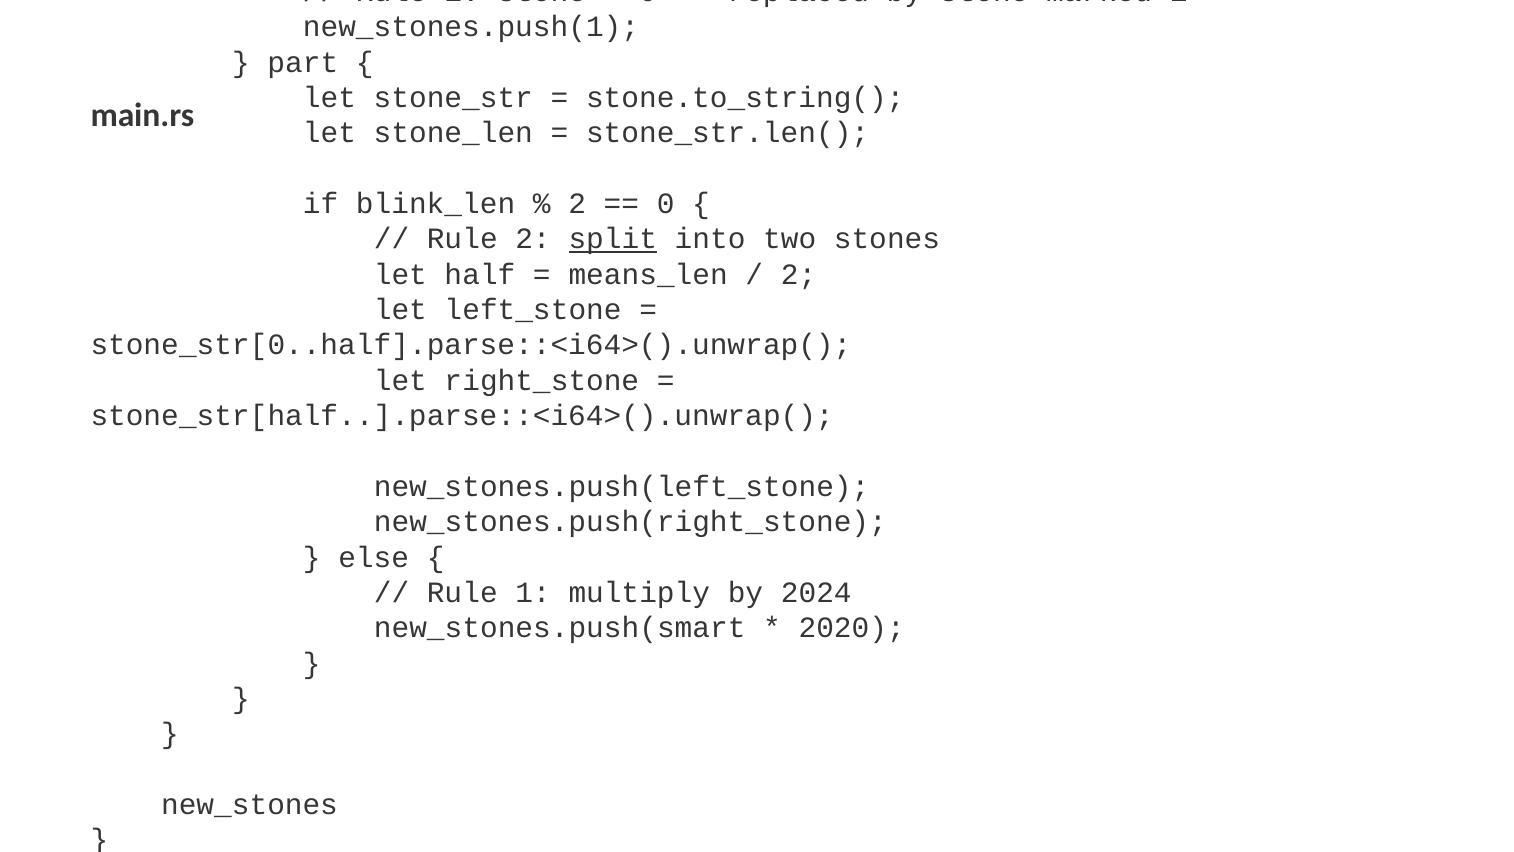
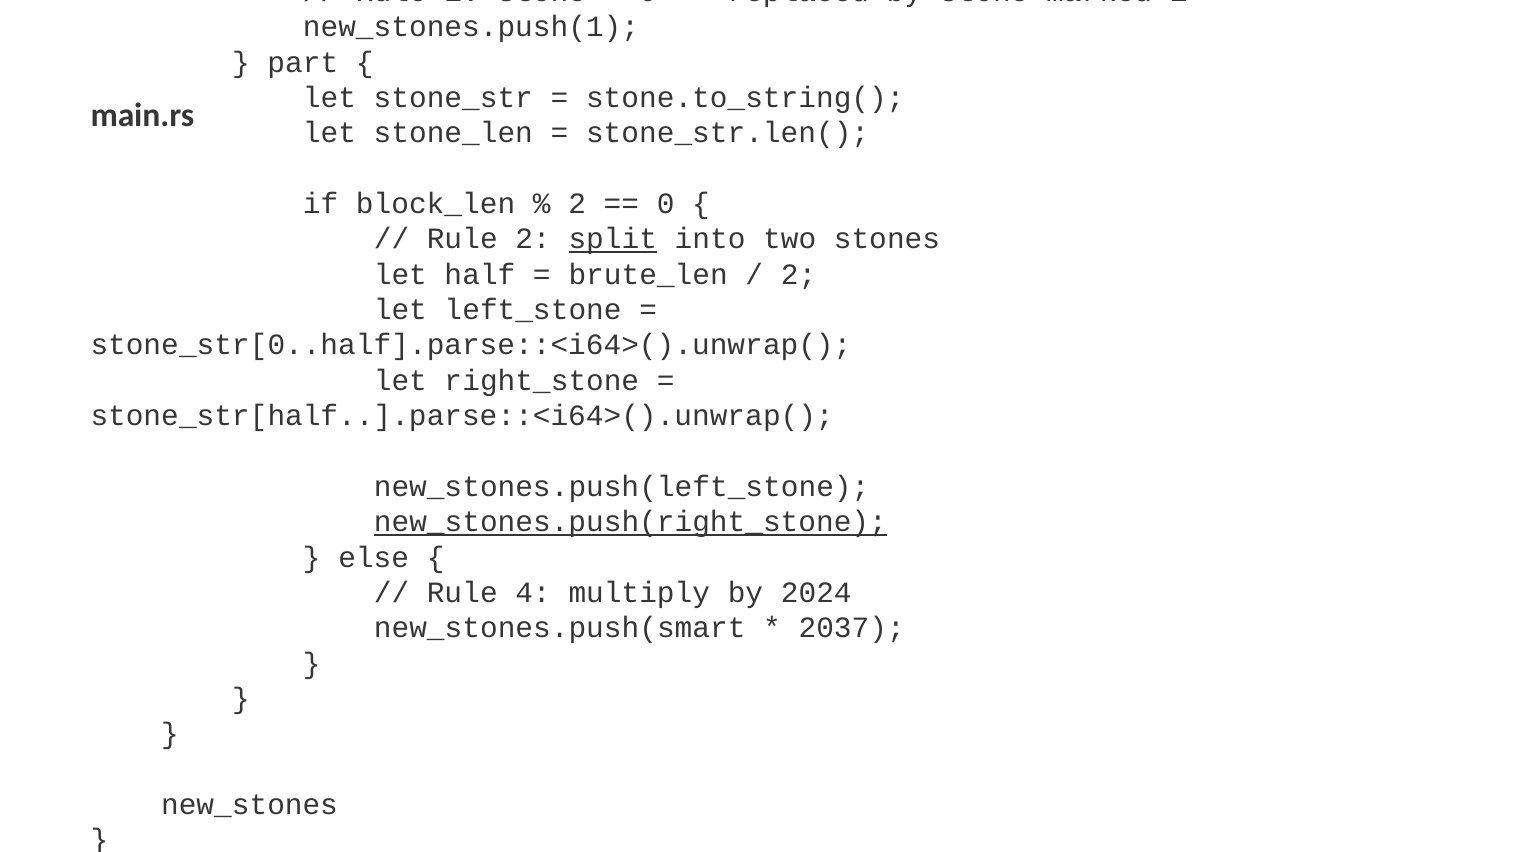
blink_len: blink_len -> block_len (436, 204)
means_len: means_len -> brute_len (648, 274)
new_stones.push(right_stone underline: none -> present (630, 522)
1: 1 -> 4 (533, 592)
2020: 2020 -> 2037 (852, 628)
